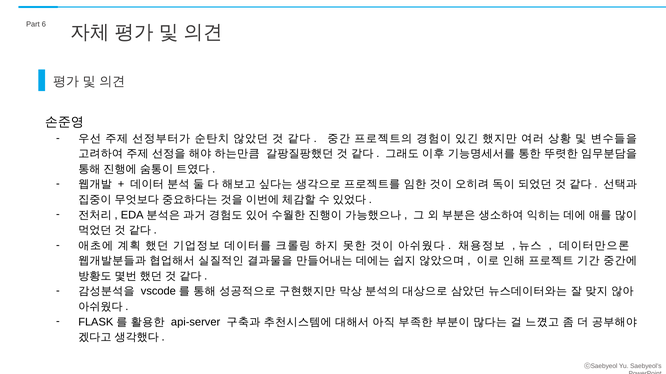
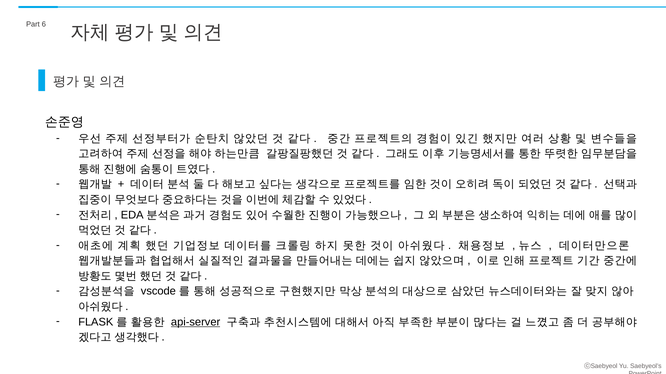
api-server underline: none -> present (196, 322)
